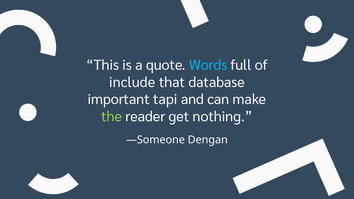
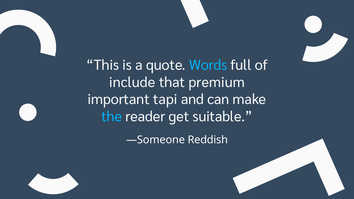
database: database -> premium (217, 82)
the colour: light green -> light blue (112, 117)
nothing: nothing -> suitable (223, 117)
Dengan: Dengan -> Reddish (208, 140)
